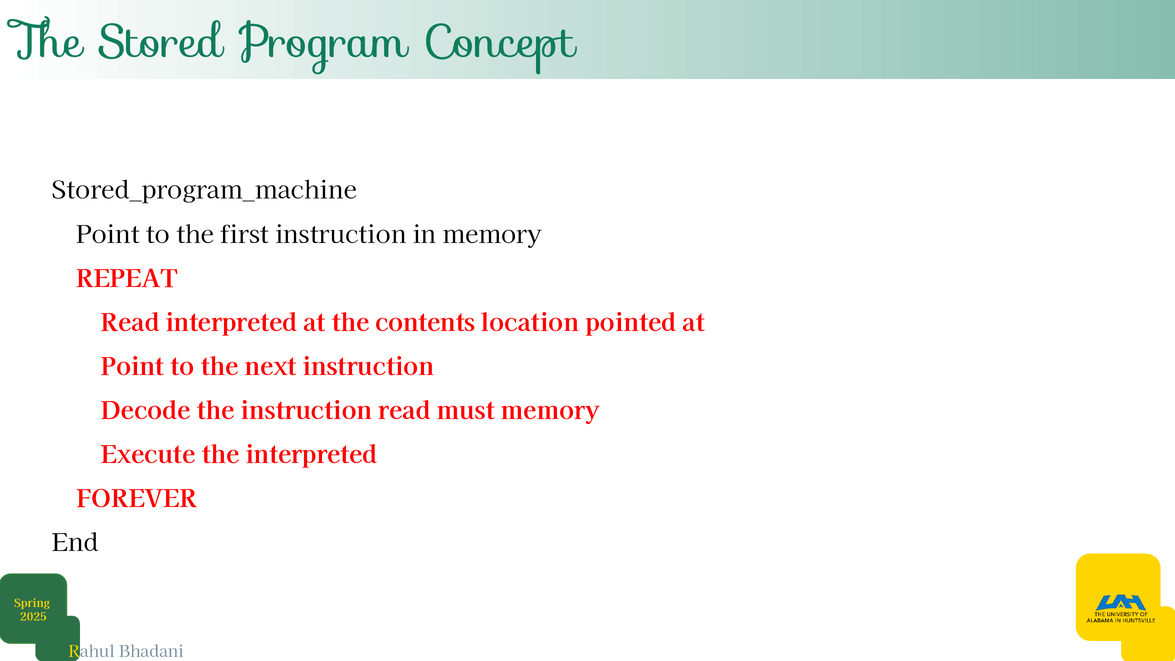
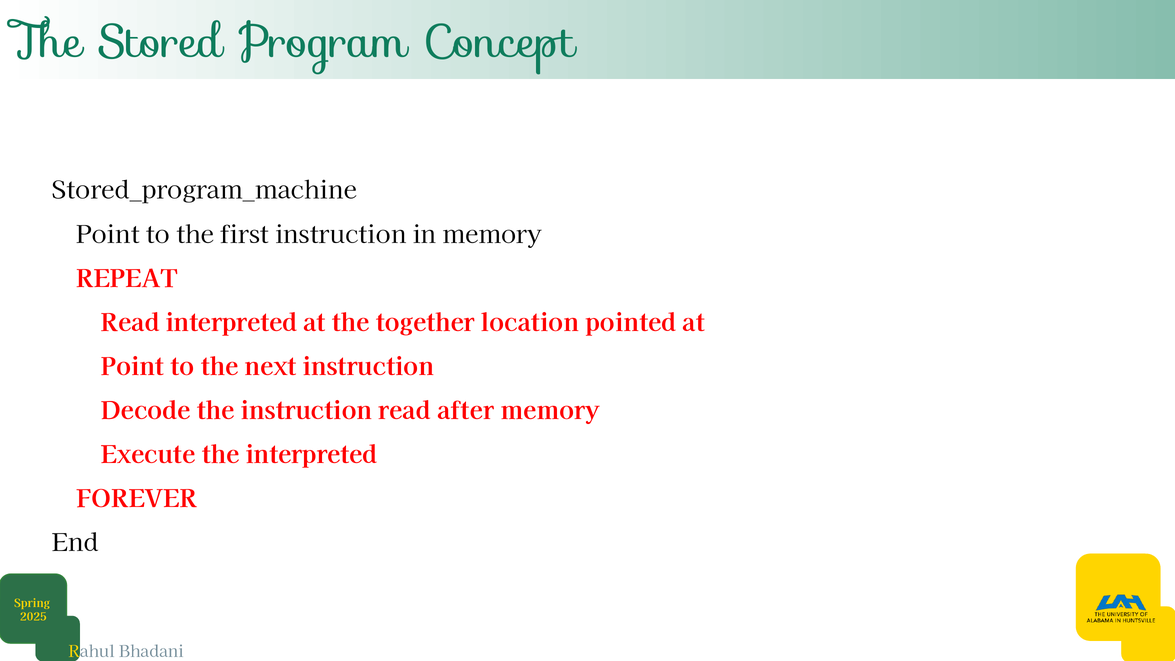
contents: contents -> together (425, 323)
must: must -> after (466, 411)
